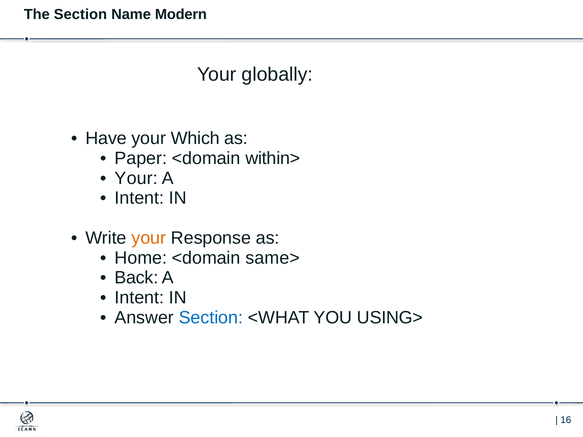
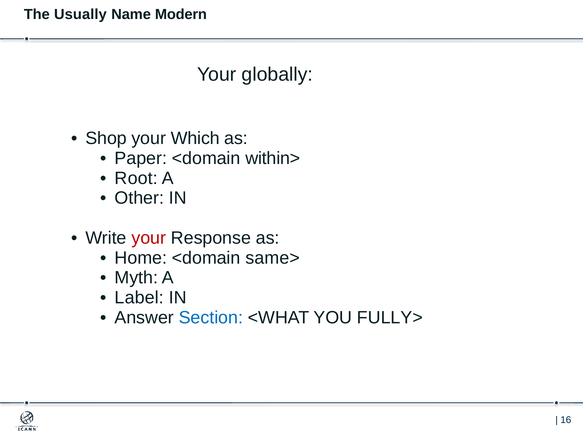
The Section: Section -> Usually (80, 14)
Have: Have -> Shop (106, 138)
Your: Your -> Root (136, 178)
Intent: Intent -> Other (139, 198)
your colour: orange -> red (149, 238)
Back: Back -> Myth (136, 278)
Intent: Intent -> Label (139, 298)
USING>: USING> -> FULLY> (390, 318)
